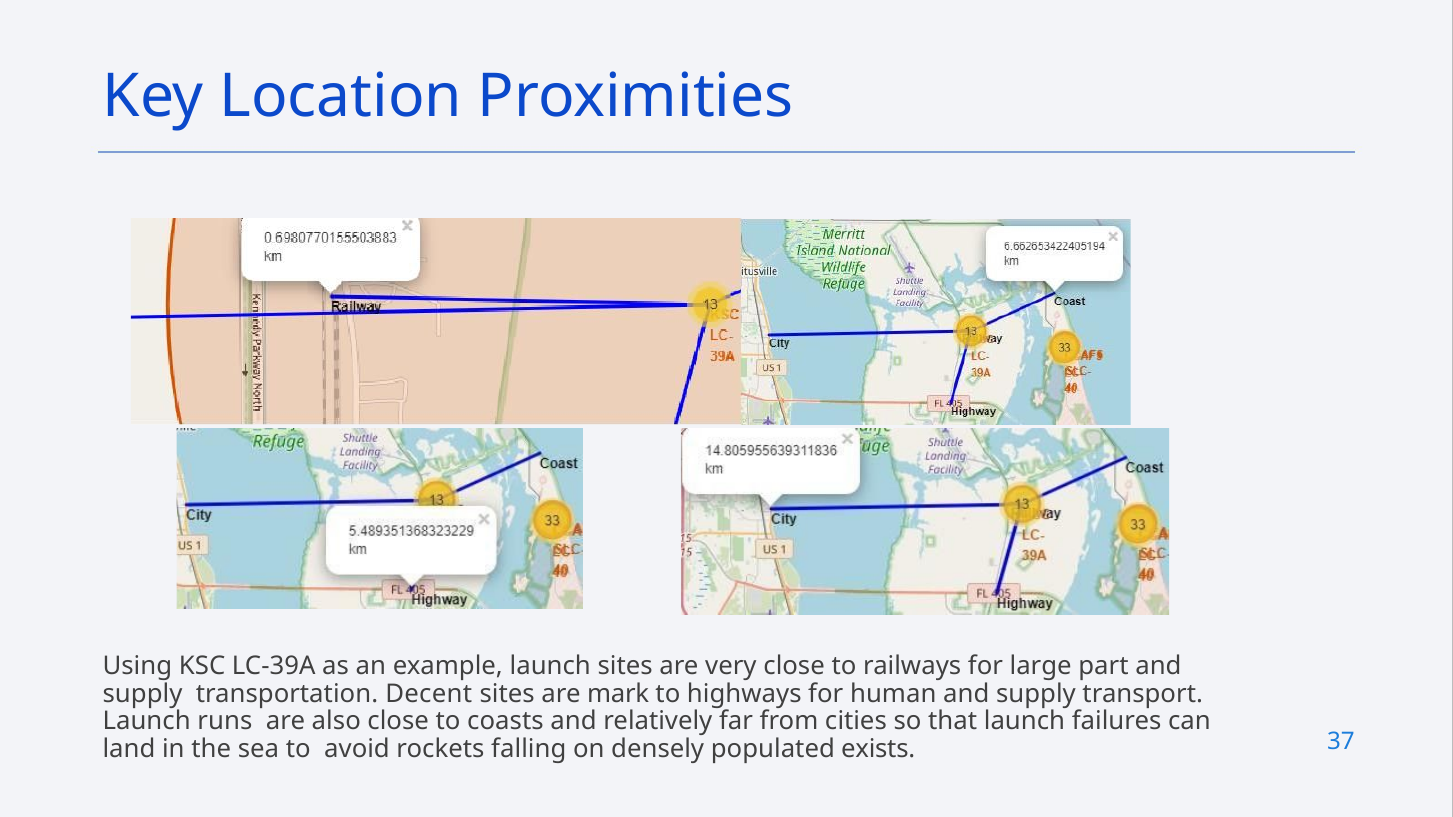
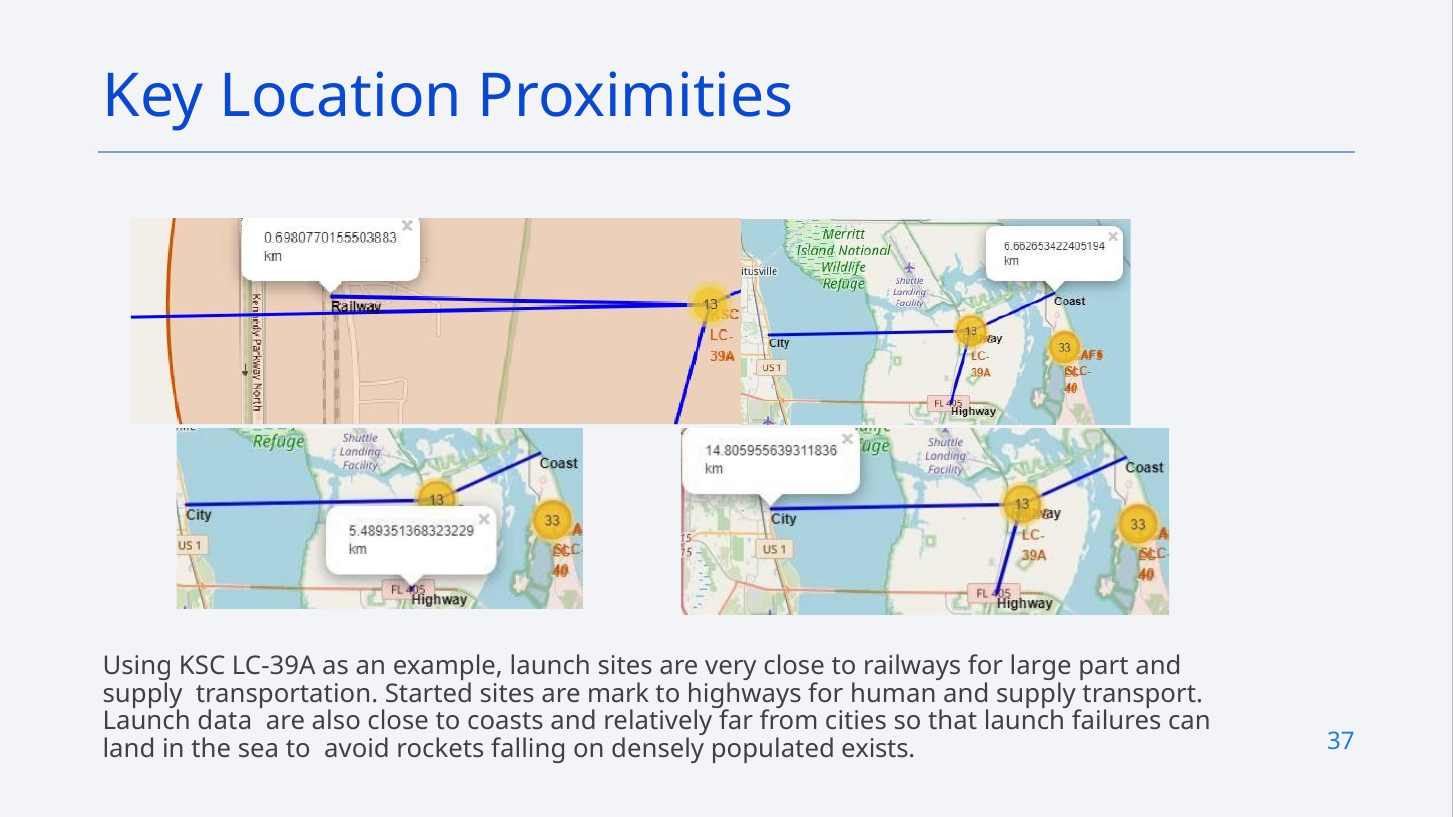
Decent: Decent -> Started (429, 694)
runs: runs -> data (225, 722)
